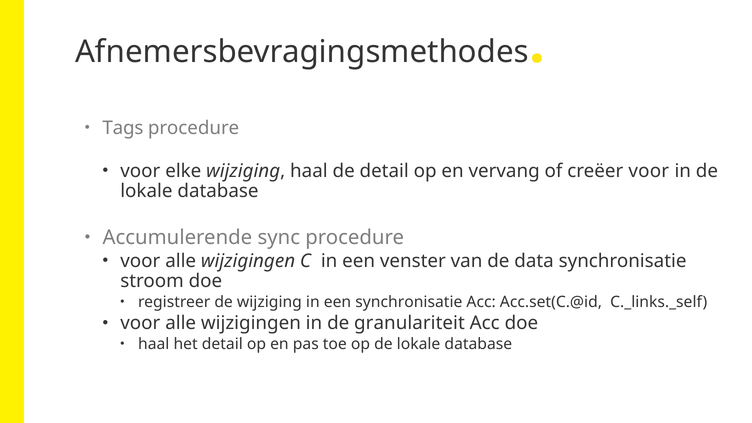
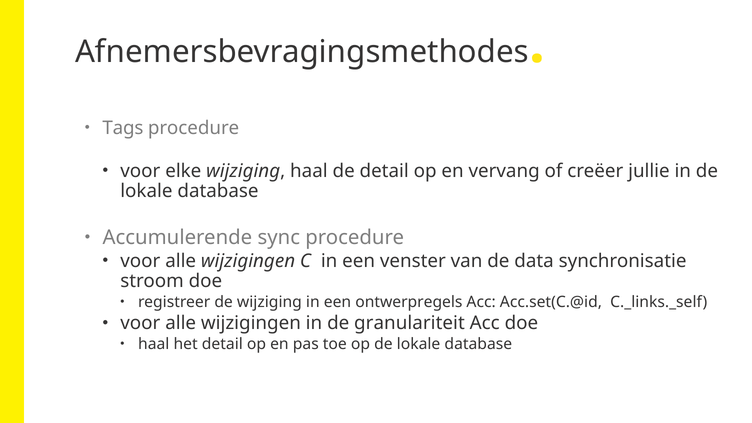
creëer voor: voor -> jullie (649, 171)
een synchronisatie: synchronisatie -> ontwerpregels (409, 302)
